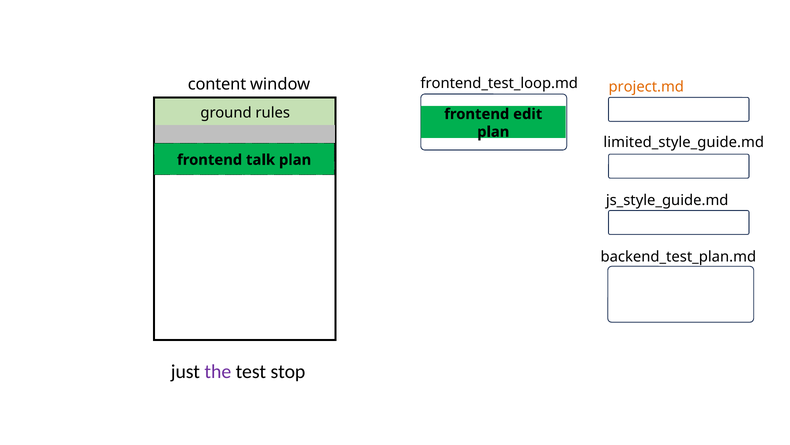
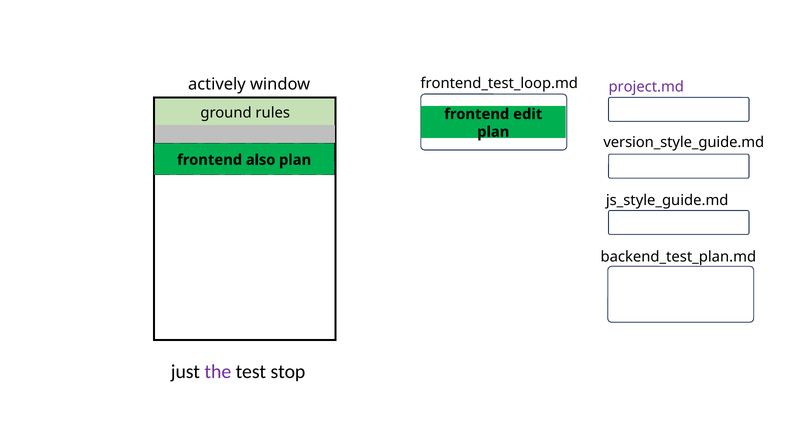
content: content -> actively (217, 84)
project.md colour: orange -> purple (646, 87)
limited_style_guide.md: limited_style_guide.md -> version_style_guide.md (684, 142)
talk: talk -> also (261, 160)
